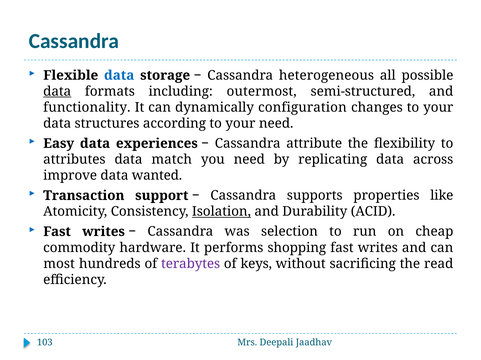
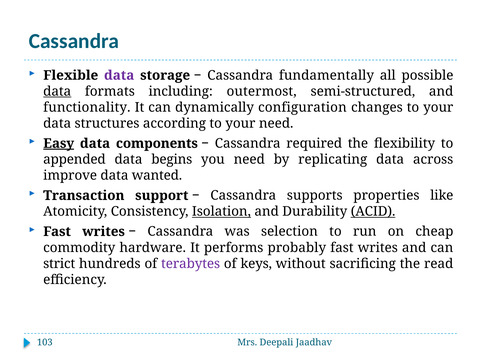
data colour: blue -> purple (119, 75)
heterogeneous: heterogeneous -> fundamentally (326, 75)
Easy underline: none -> present (59, 144)
experiences: experiences -> components (157, 144)
attribute: attribute -> required (314, 144)
attributes: attributes -> appended (74, 160)
match: match -> begins (172, 160)
ACID underline: none -> present (373, 212)
shopping: shopping -> probably (297, 248)
most: most -> strict (59, 264)
